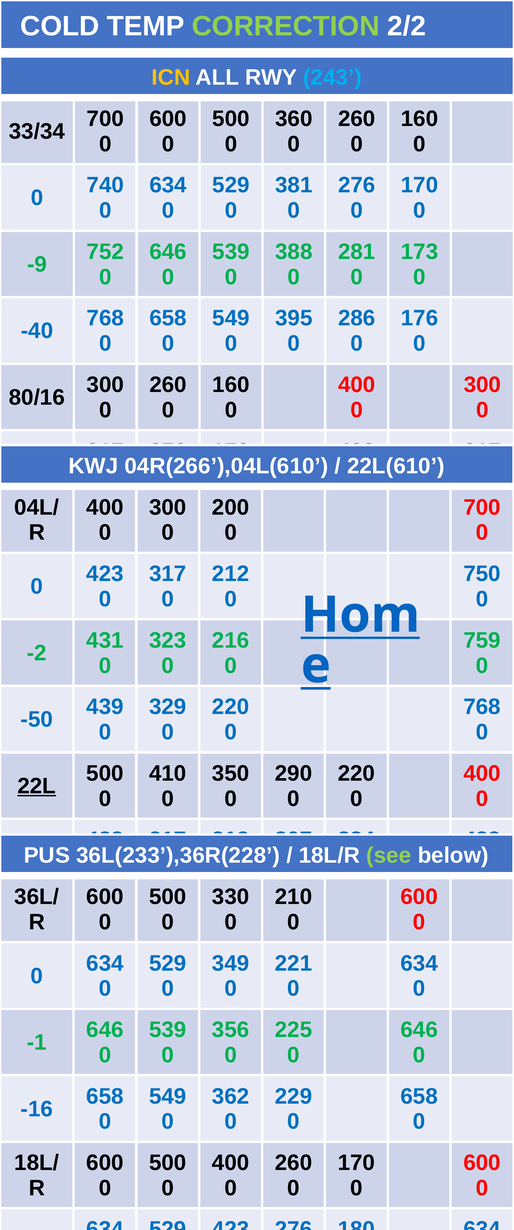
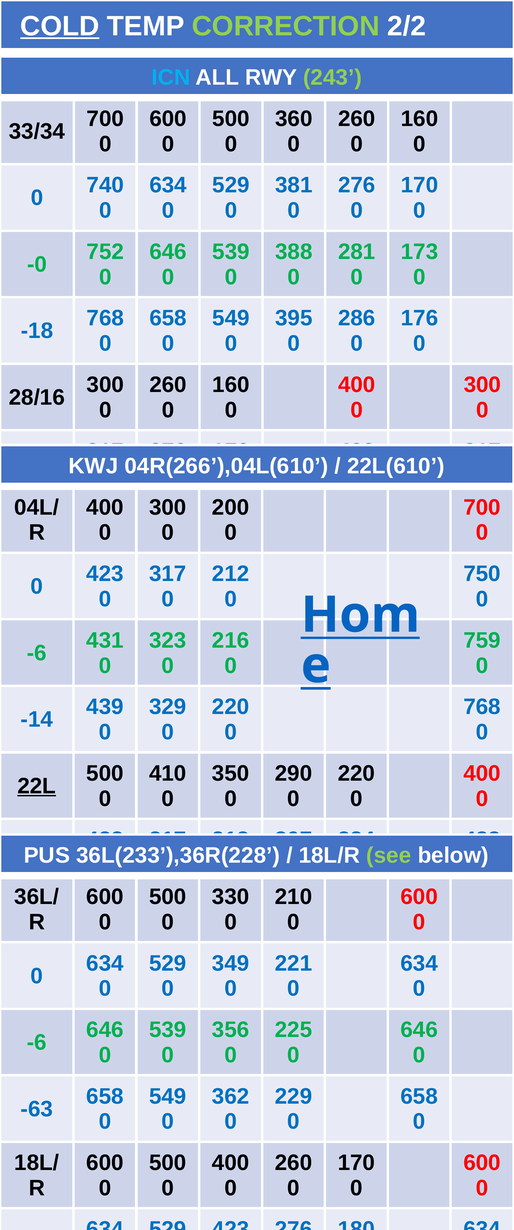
COLD underline: none -> present (60, 26)
ICN colour: yellow -> light blue (171, 77)
243 colour: light blue -> light green (332, 77)
-9: -9 -> -0 (37, 264)
-40: -40 -> -18 (37, 331)
80/16: 80/16 -> 28/16 (37, 397)
-2: -2 -> -6 (37, 653)
-50: -50 -> -14 (37, 719)
-1: -1 -> -6 (37, 1042)
-16: -16 -> -63 (37, 1109)
